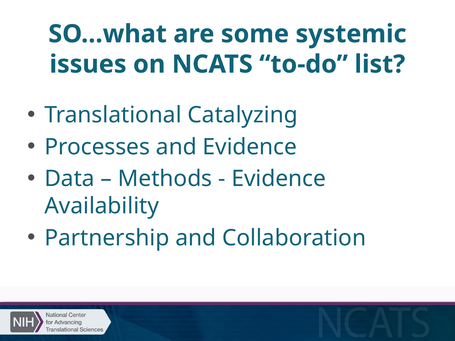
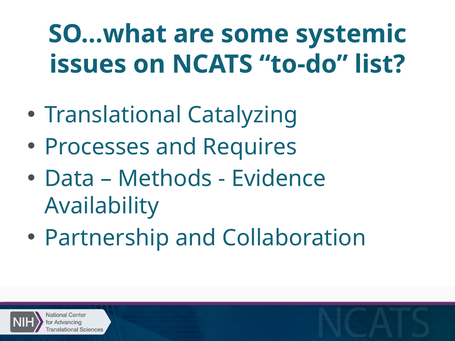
and Evidence: Evidence -> Requires (250, 147)
